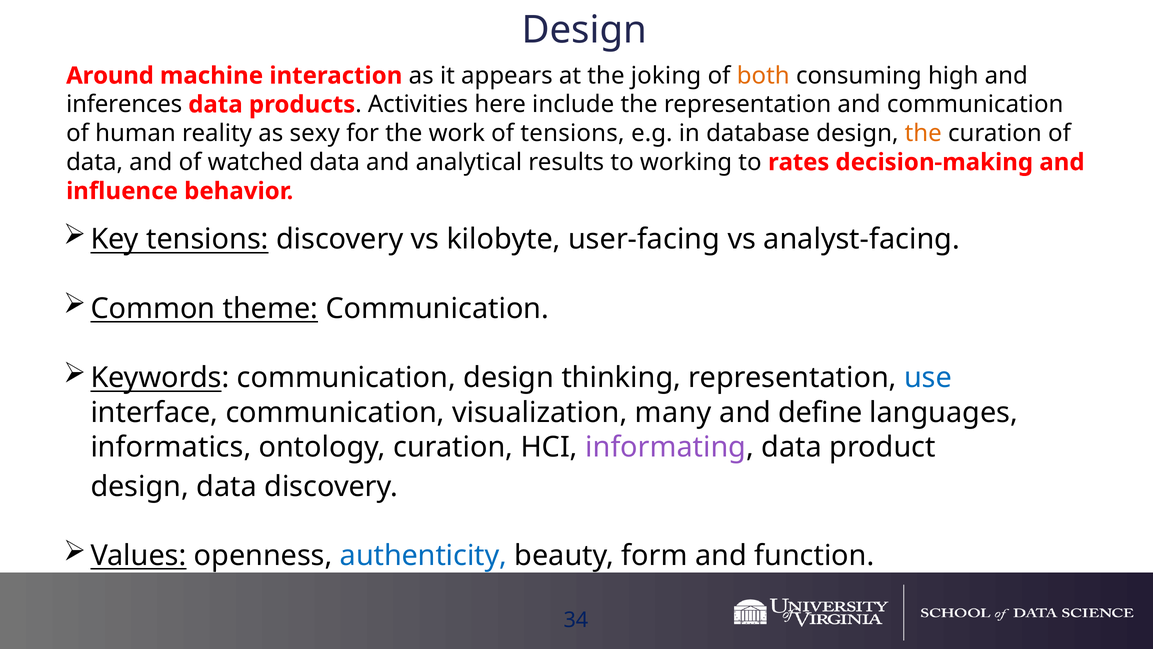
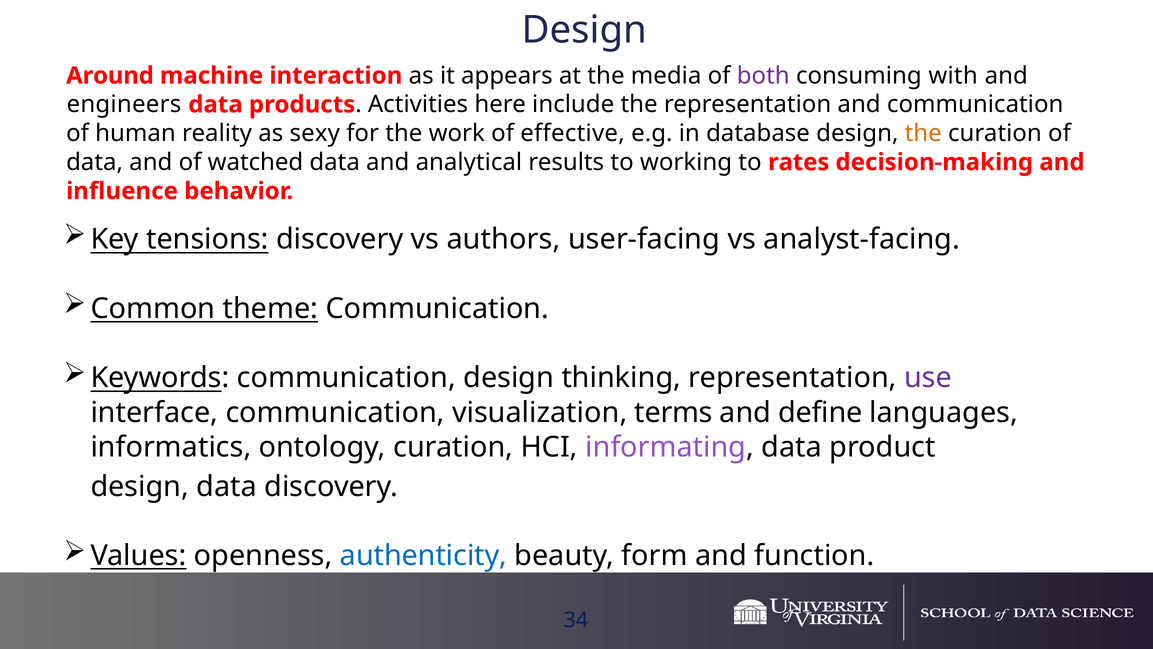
joking: joking -> media (666, 76)
both colour: orange -> purple (763, 76)
high: high -> with (953, 76)
inferences: inferences -> engineers (124, 104)
of tensions: tensions -> effective (572, 133)
kilobyte: kilobyte -> authors (504, 239)
use colour: blue -> purple (928, 378)
many: many -> terms (674, 412)
